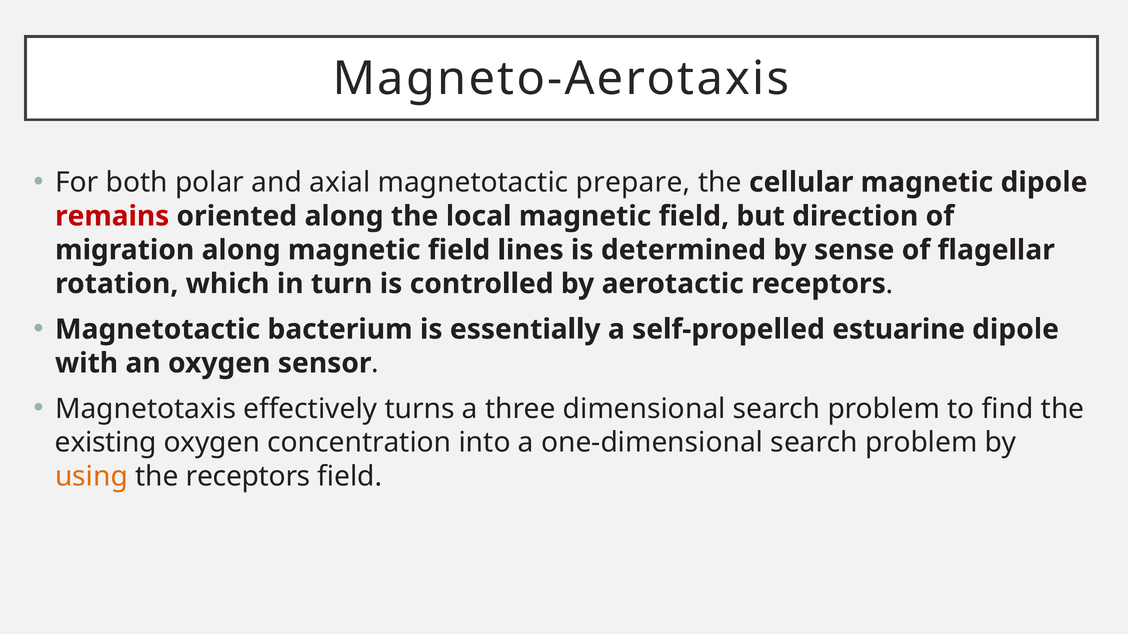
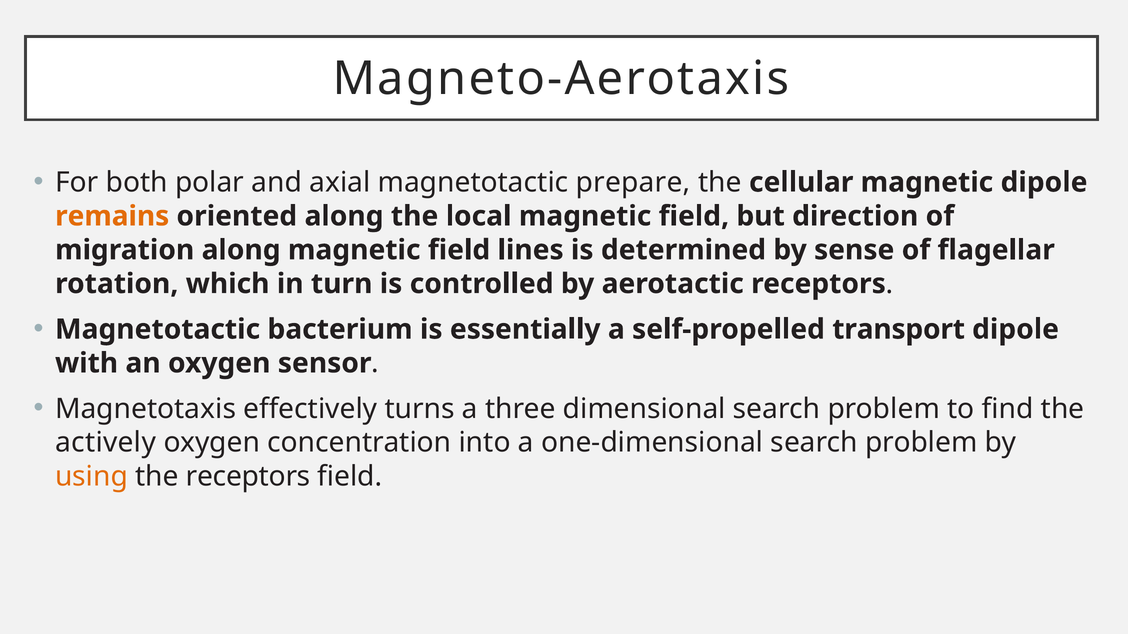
remains colour: red -> orange (112, 216)
estuarine: estuarine -> transport (899, 330)
existing: existing -> actively (106, 443)
